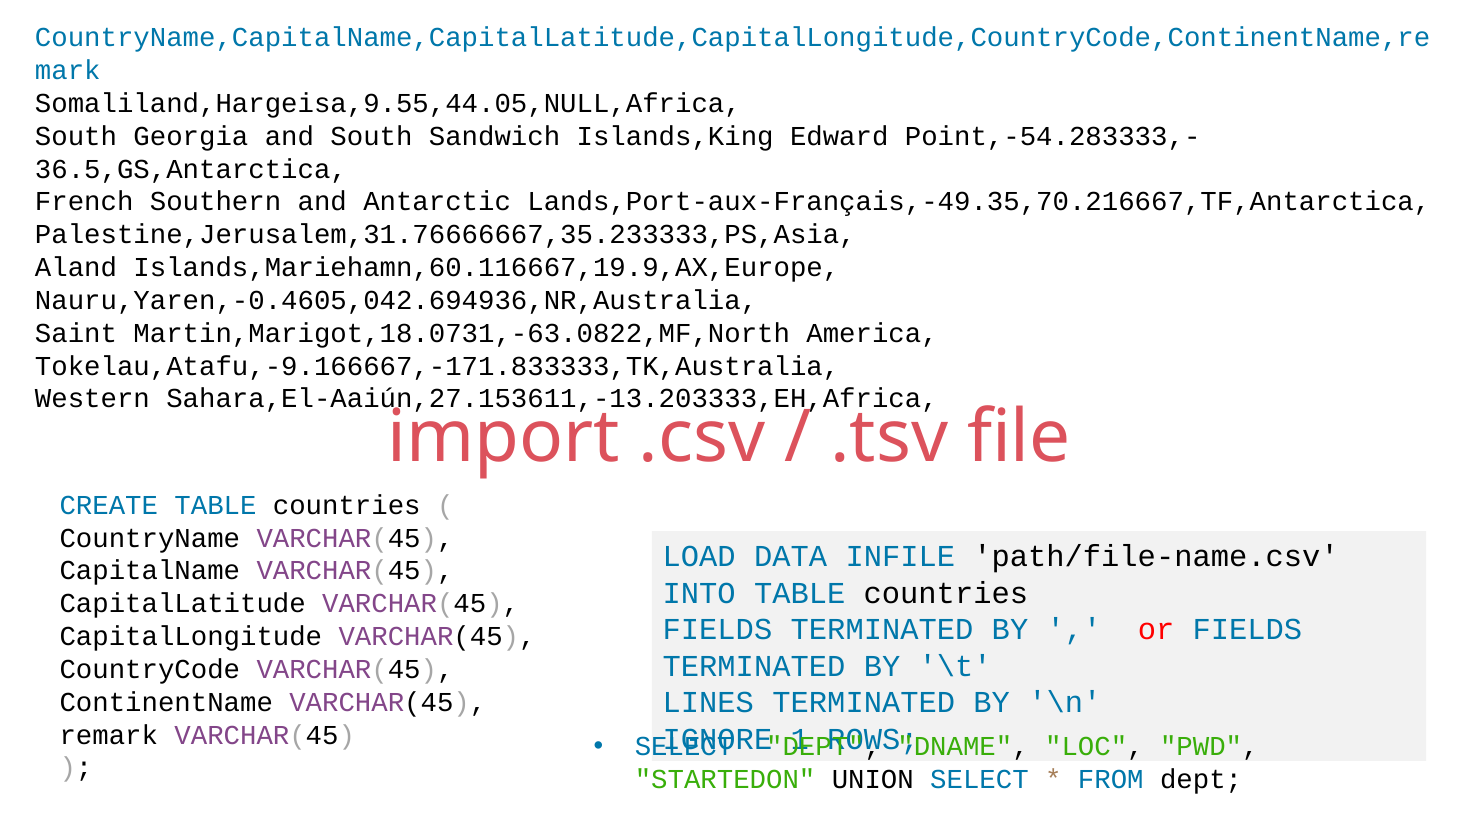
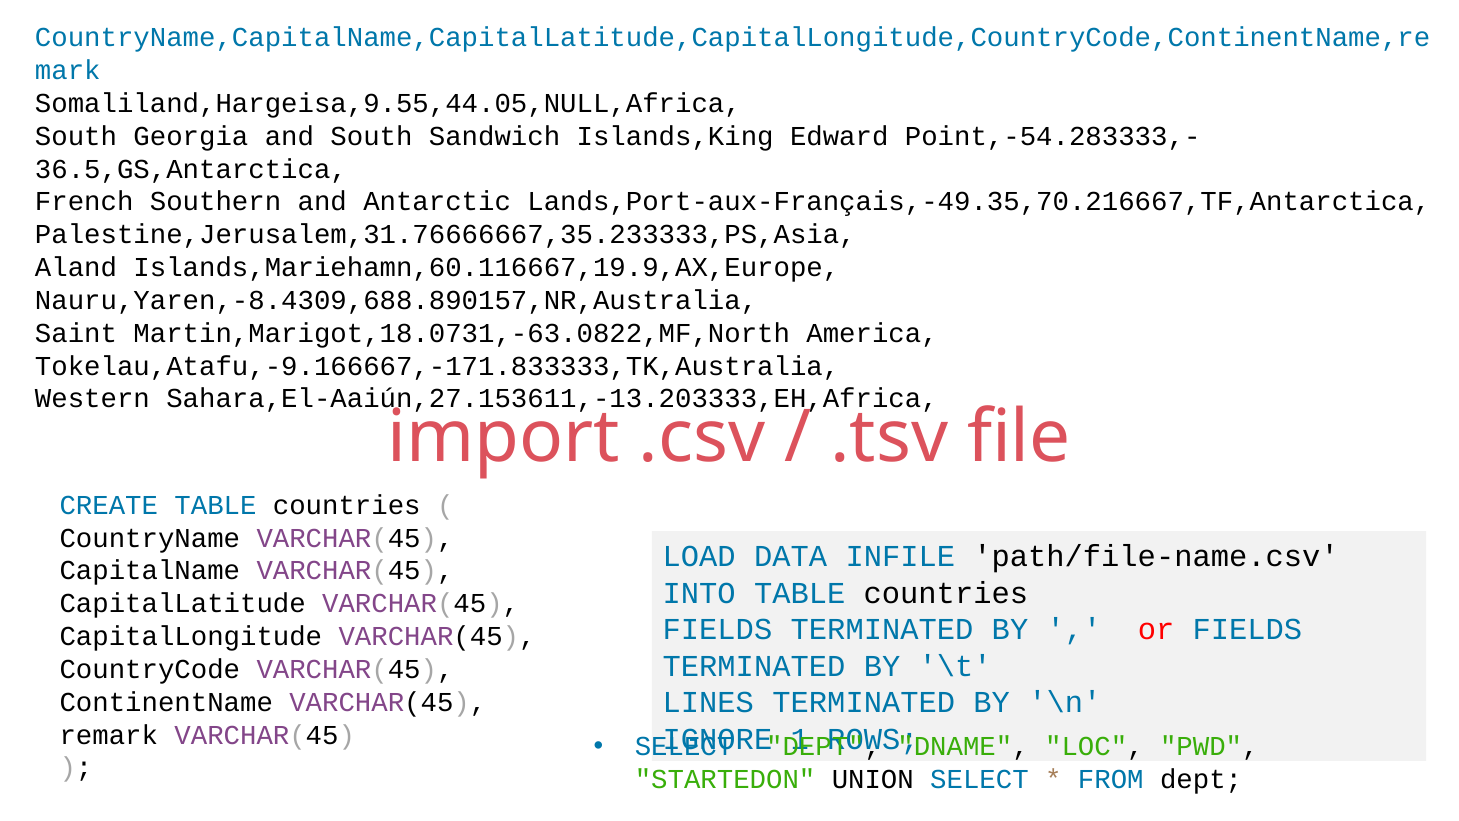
Nauru,Yaren,-0.4605,042.694936,NR,Australia: Nauru,Yaren,-0.4605,042.694936,NR,Australia -> Nauru,Yaren,-8.4309,688.890157,NR,Australia (396, 300)
